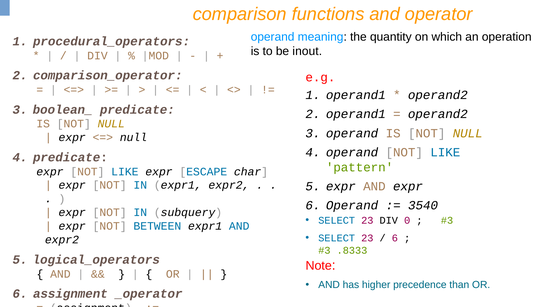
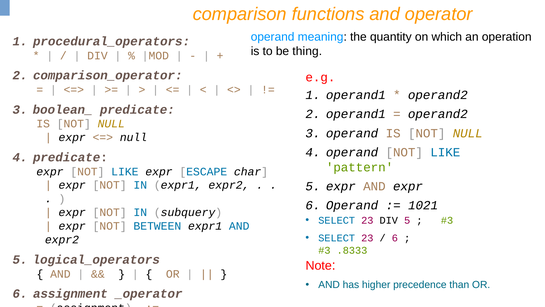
inout: inout -> thing (307, 51)
3540: 3540 -> 1021 (423, 205)
DIV 0: 0 -> 5 (407, 220)
